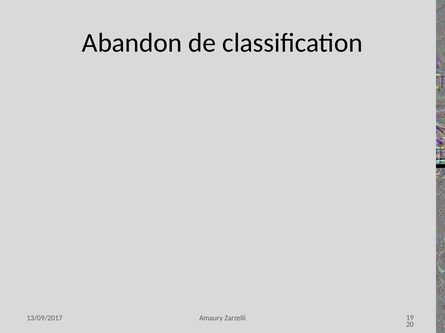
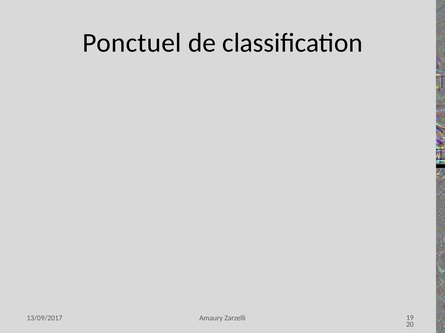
Abandon: Abandon -> Ponctuel (132, 43)
